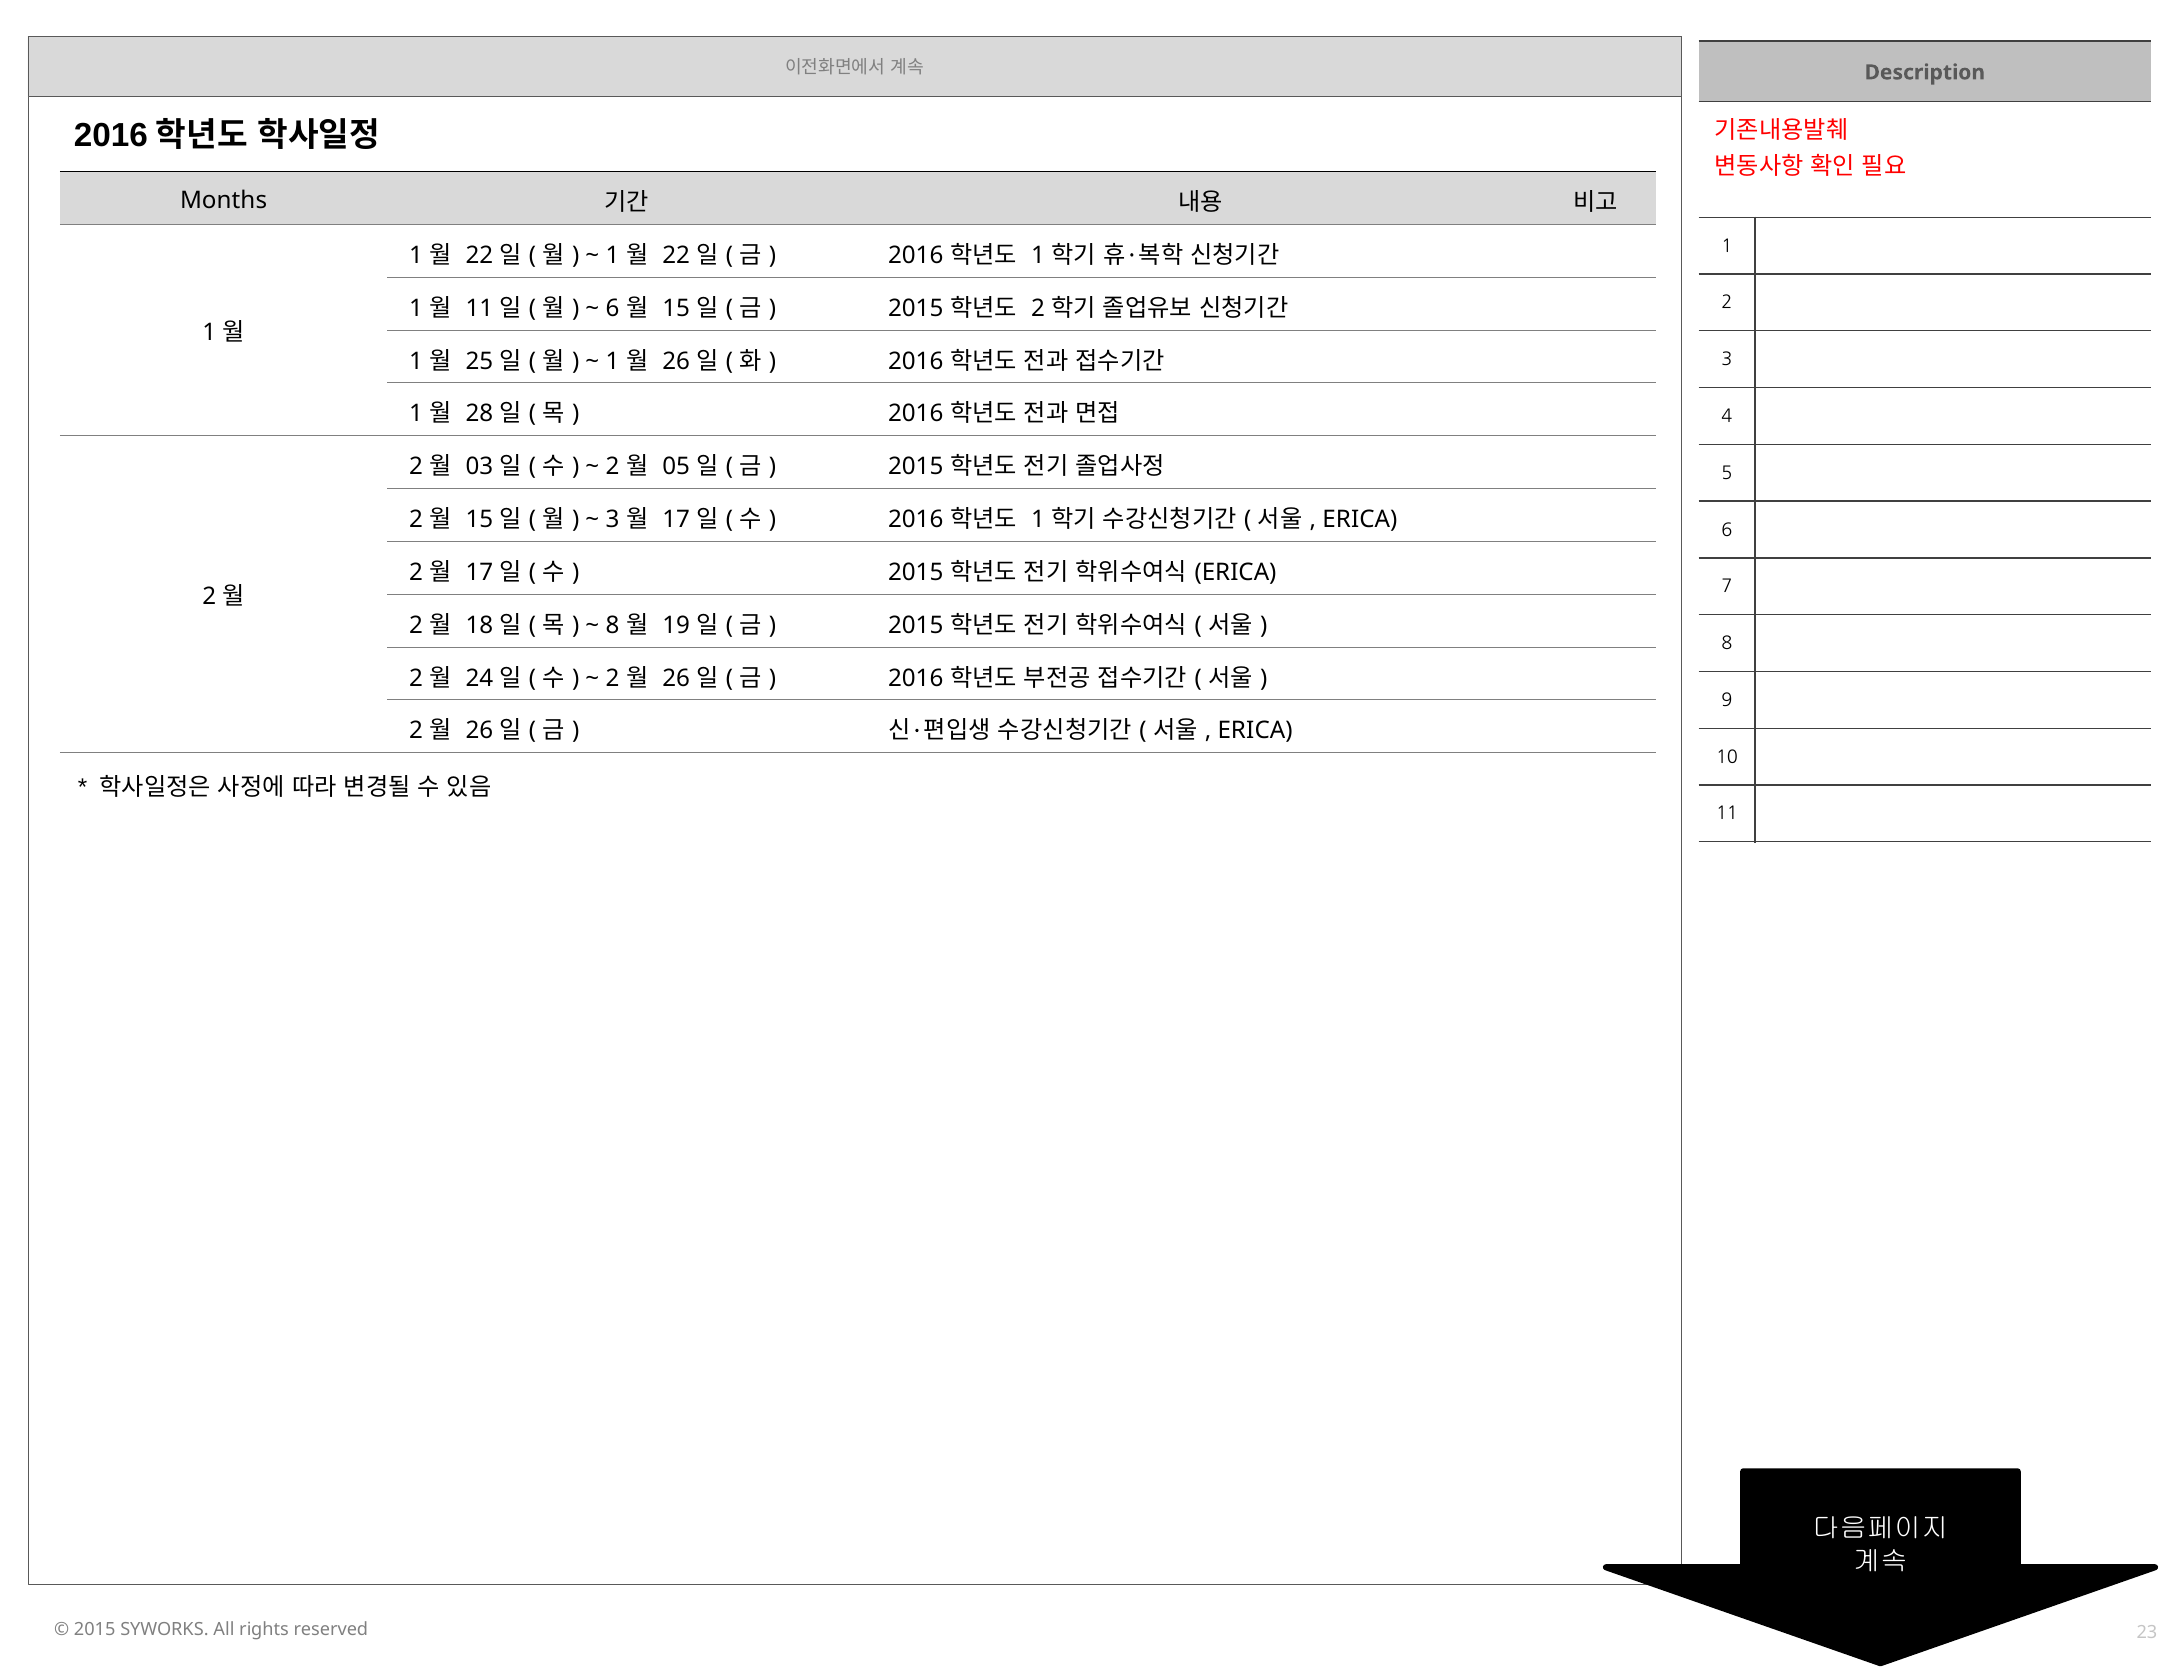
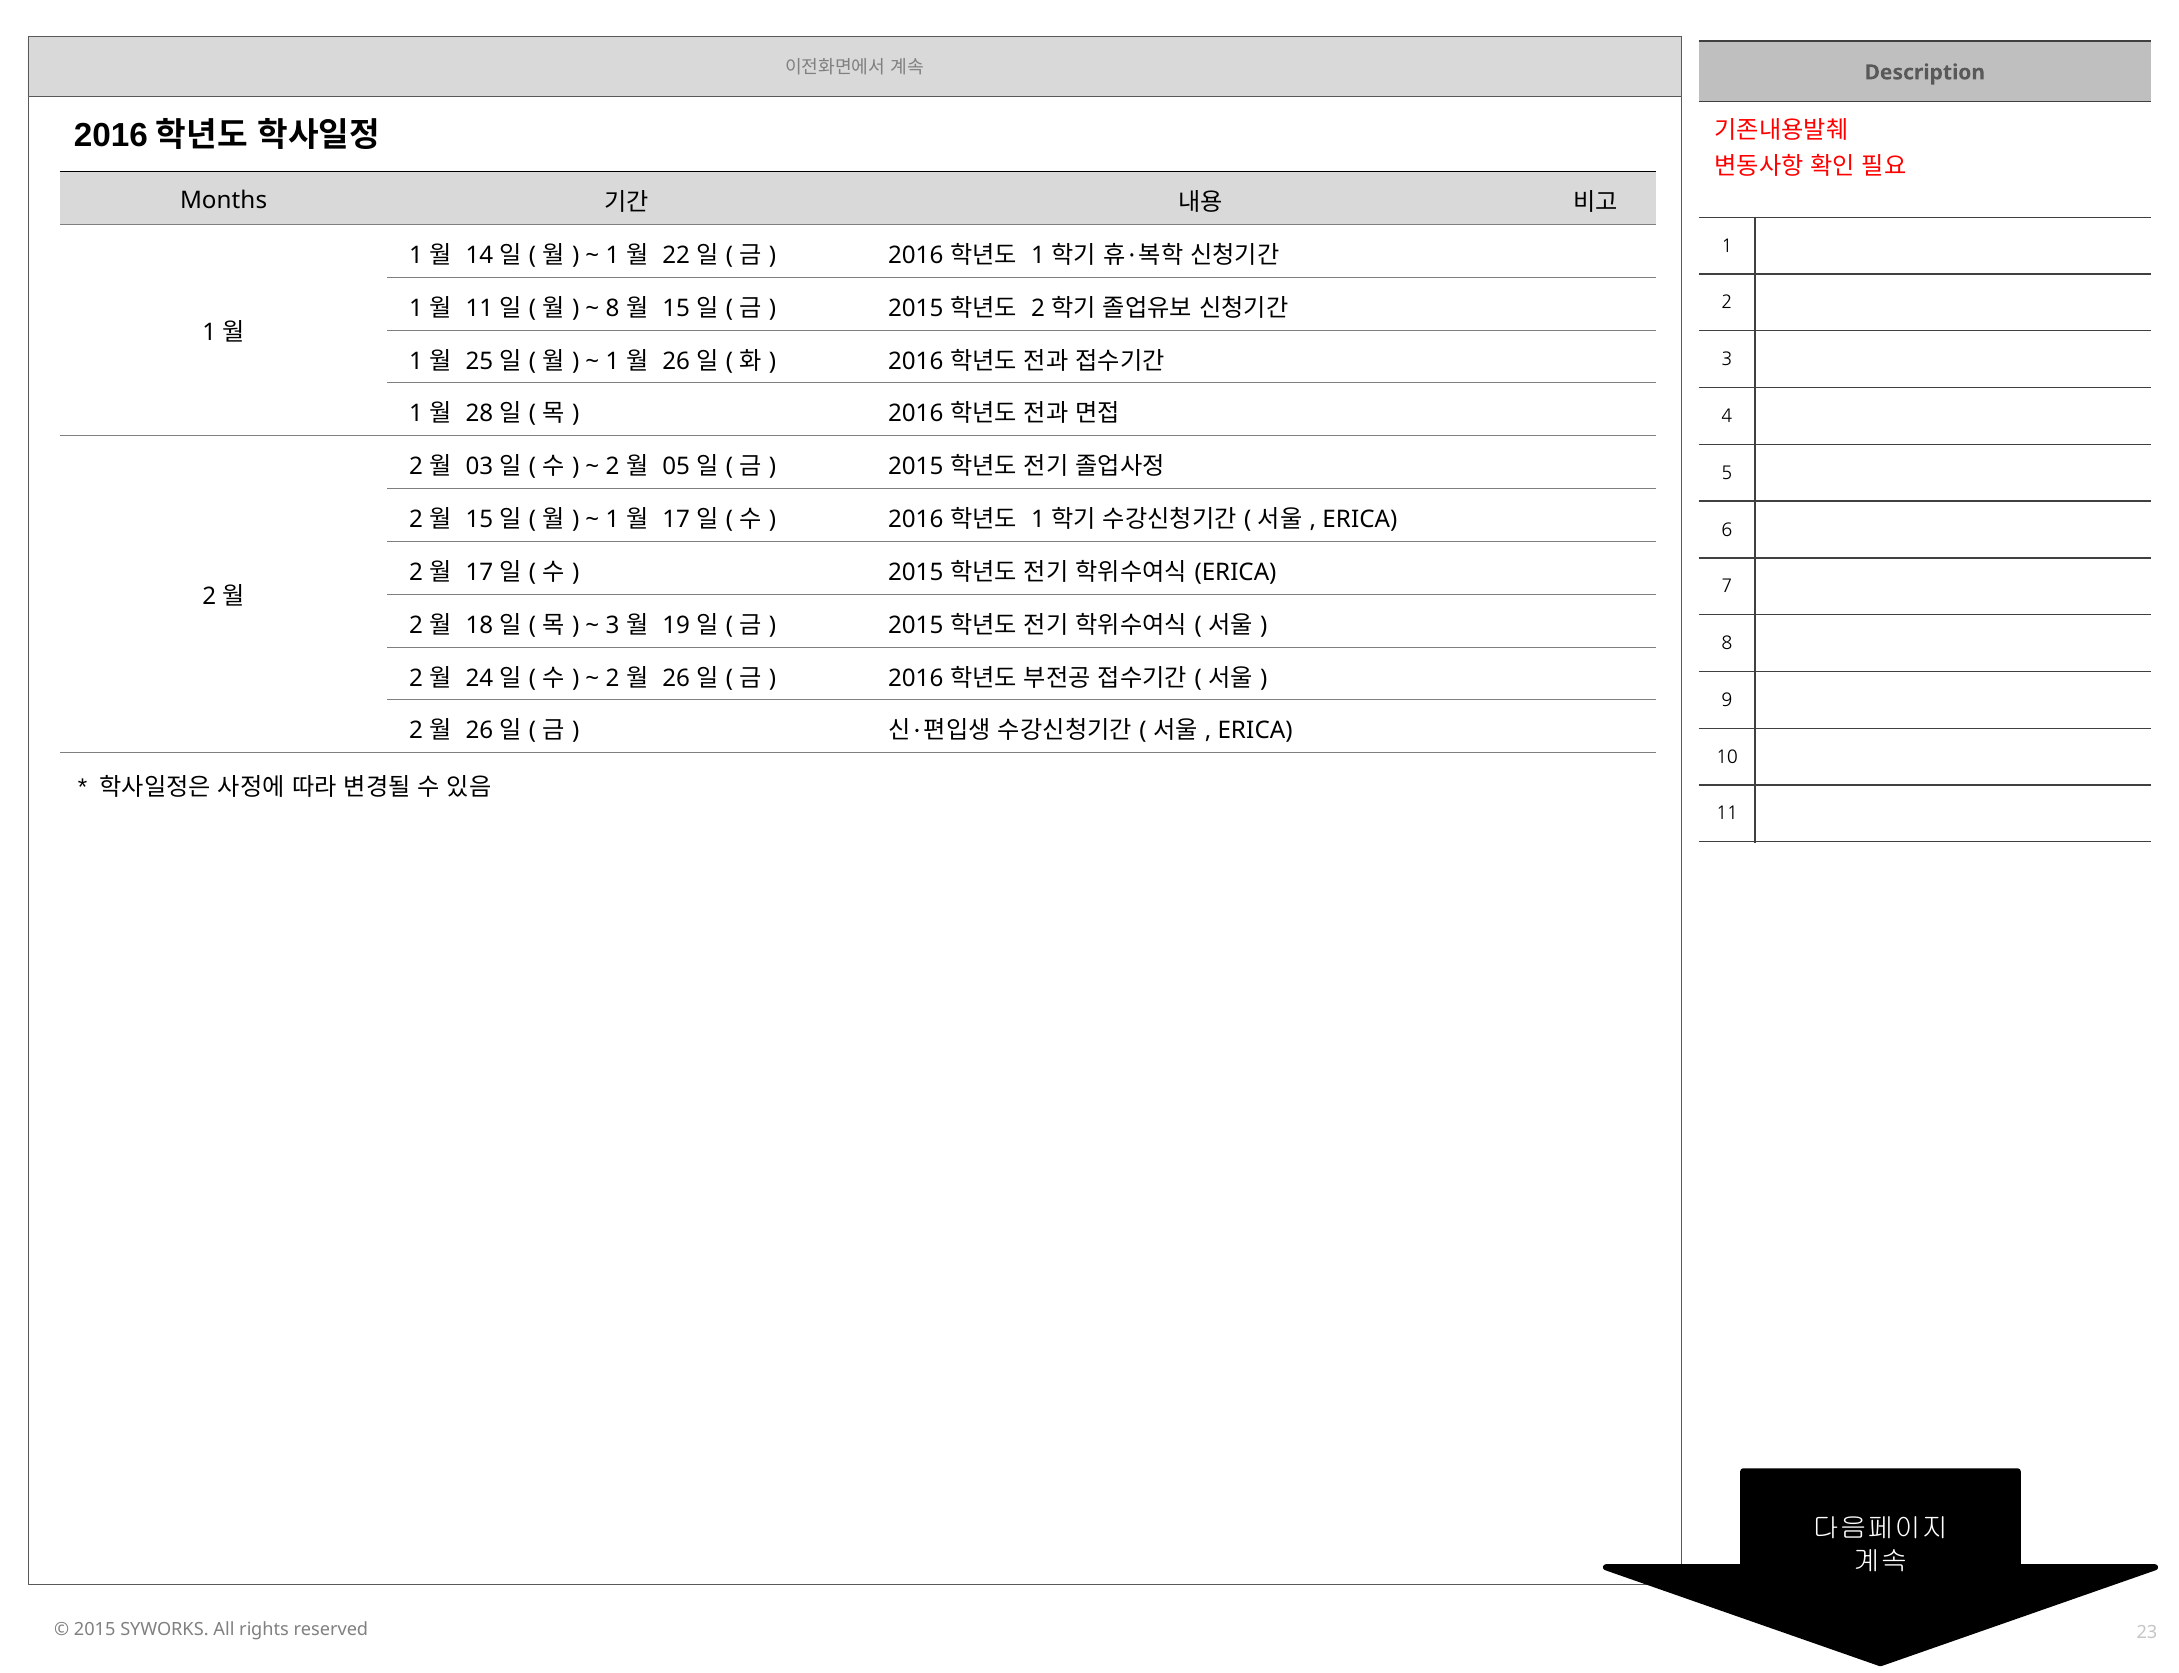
22: 22 -> 14 (479, 255)
6: 6 -> 8 (613, 308)
3: 3 -> 1 (613, 520)
8: 8 -> 3 (613, 625)
